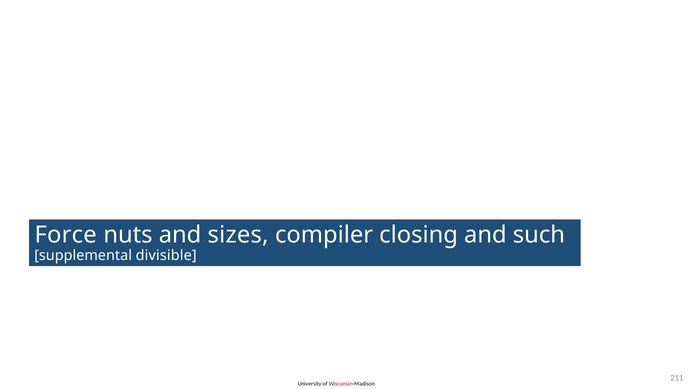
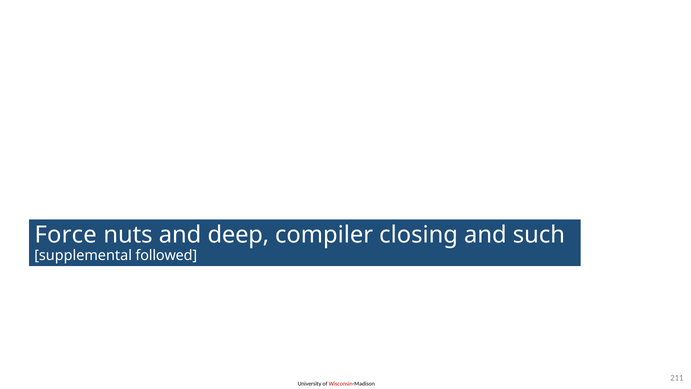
sizes: sizes -> deep (238, 235)
divisible: divisible -> followed (166, 255)
